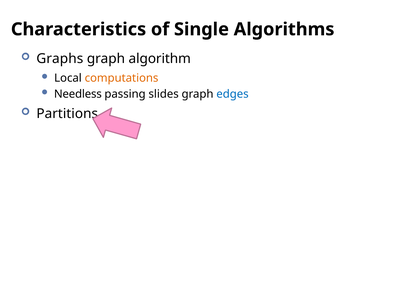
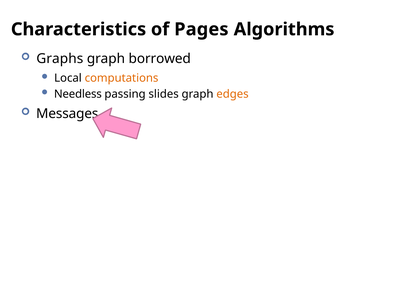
Single: Single -> Pages (201, 29)
algorithm: algorithm -> borrowed (160, 59)
edges colour: blue -> orange (233, 94)
Partitions: Partitions -> Messages (67, 114)
